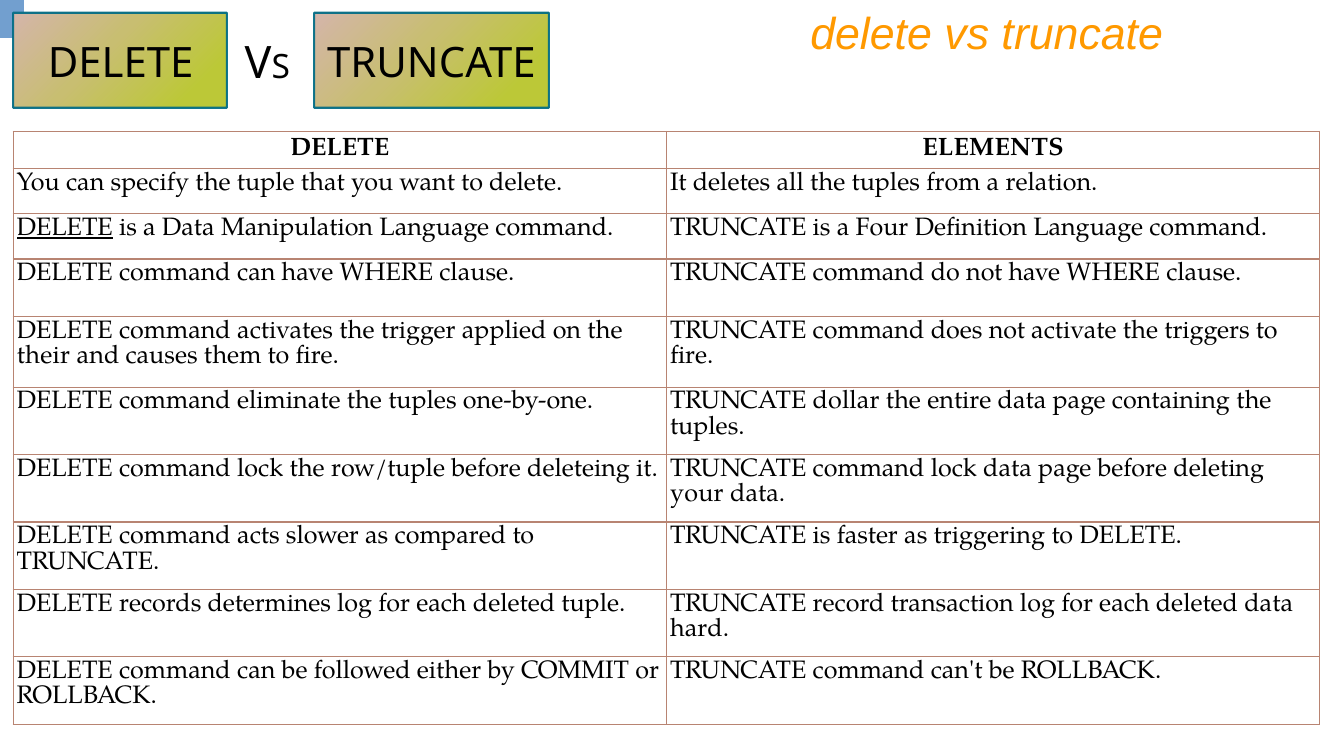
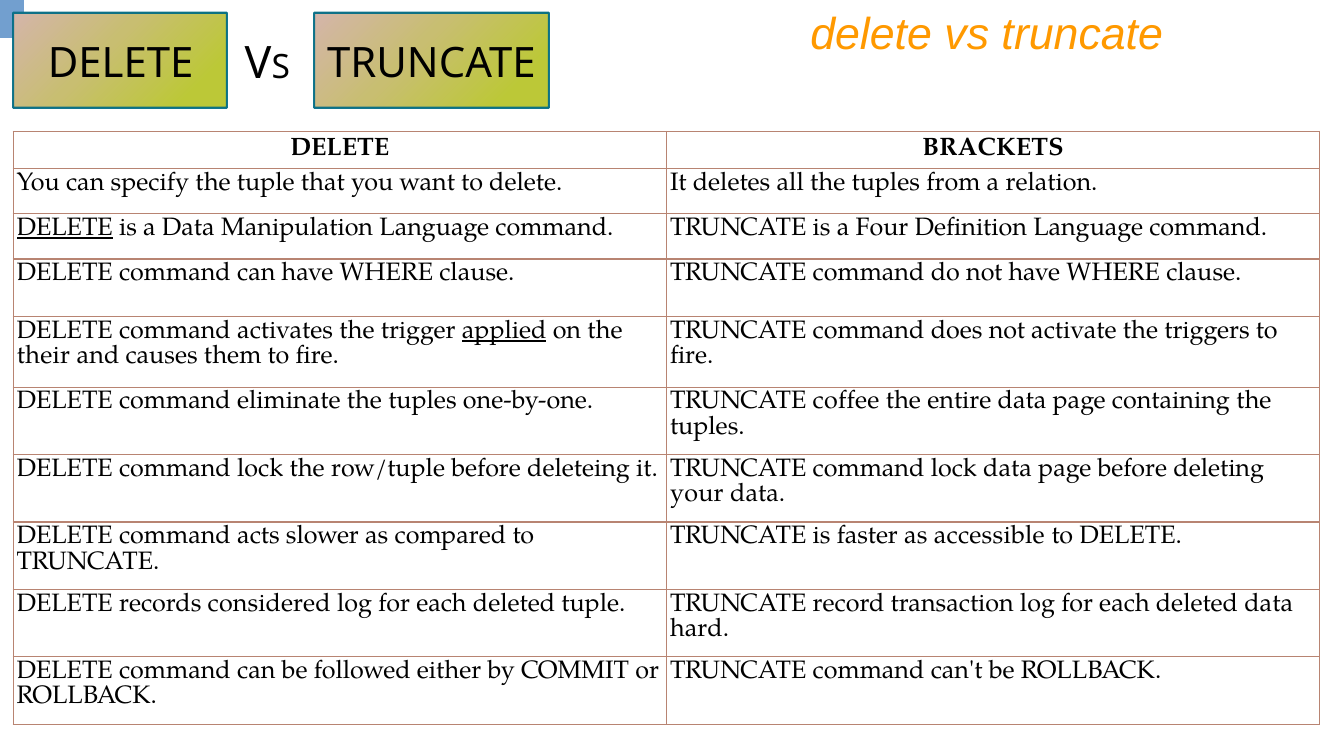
ELEMENTS: ELEMENTS -> BRACKETS (993, 148)
applied underline: none -> present (504, 330)
dollar: dollar -> coffee (846, 401)
triggering: triggering -> accessible (989, 536)
determines: determines -> considered (269, 603)
